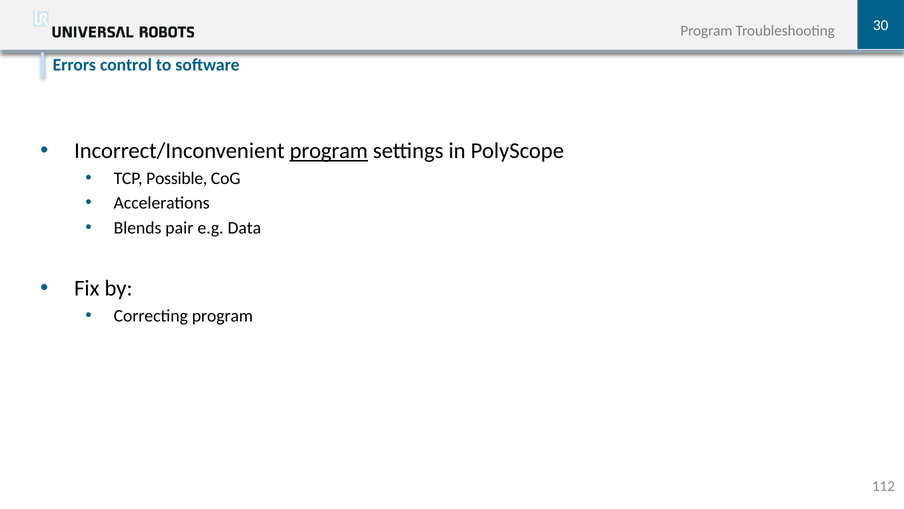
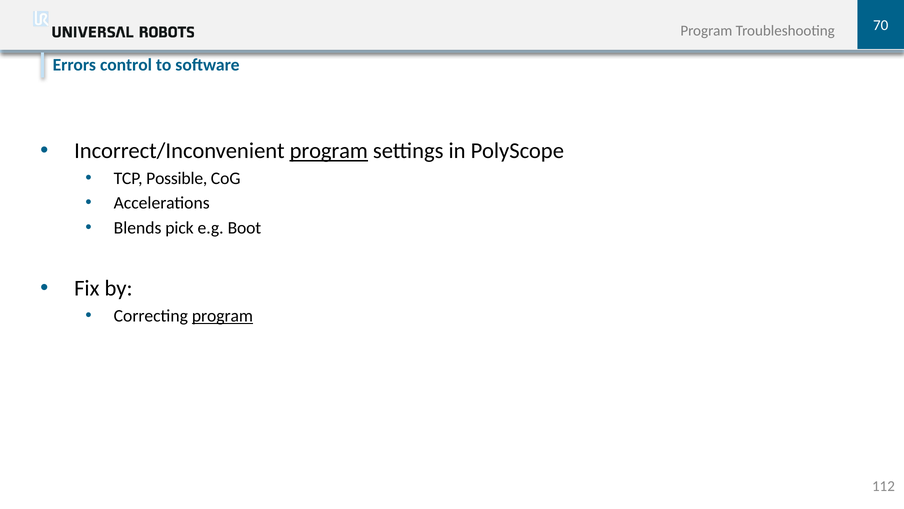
30: 30 -> 70 (881, 25)
pair: pair -> pick (180, 228)
Data: Data -> Boot (244, 228)
program underline: none -> present (222, 315)
